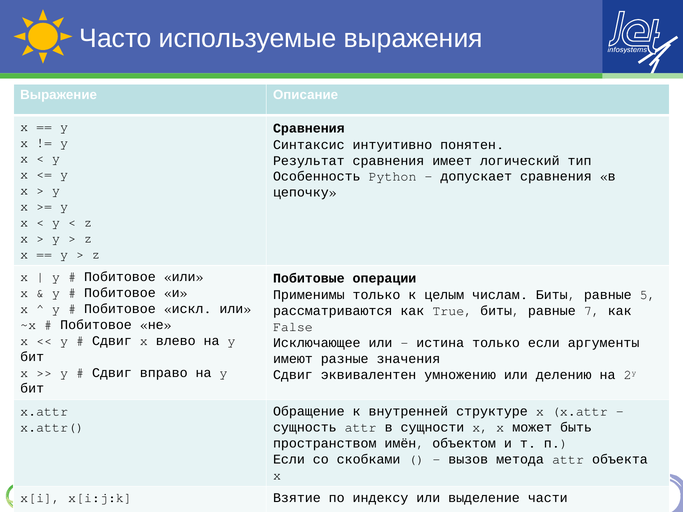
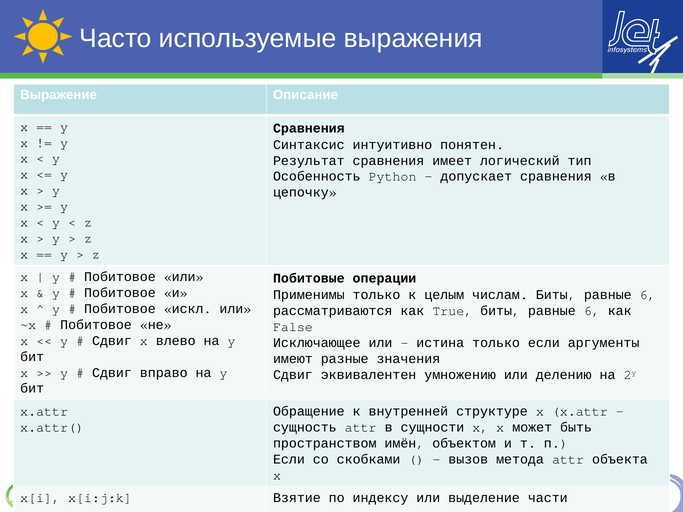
Биты 5: 5 -> 6 (648, 295)
равные 7: 7 -> 6 (592, 311)
